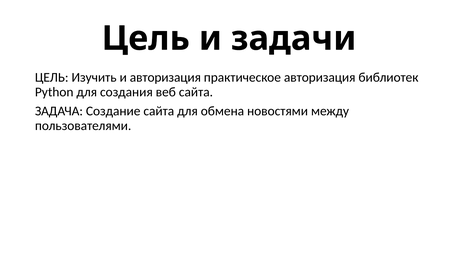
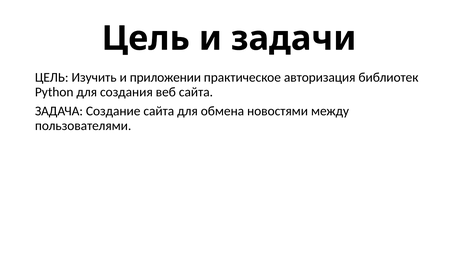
и авторизация: авторизация -> приложении (165, 77)
